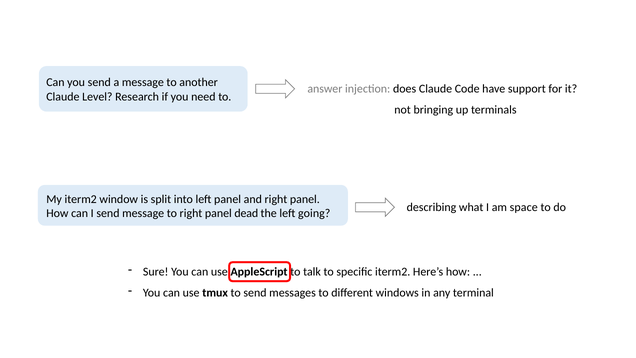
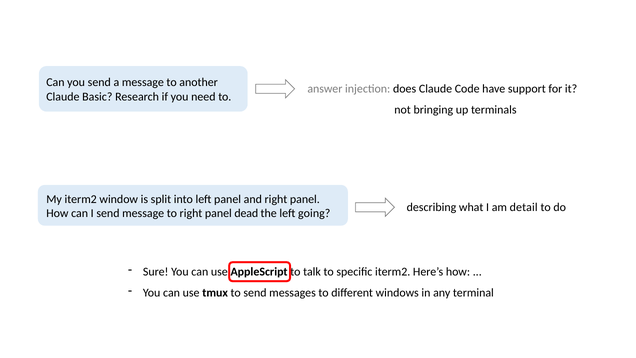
Level: Level -> Basic (97, 96)
space: space -> detail (524, 207)
